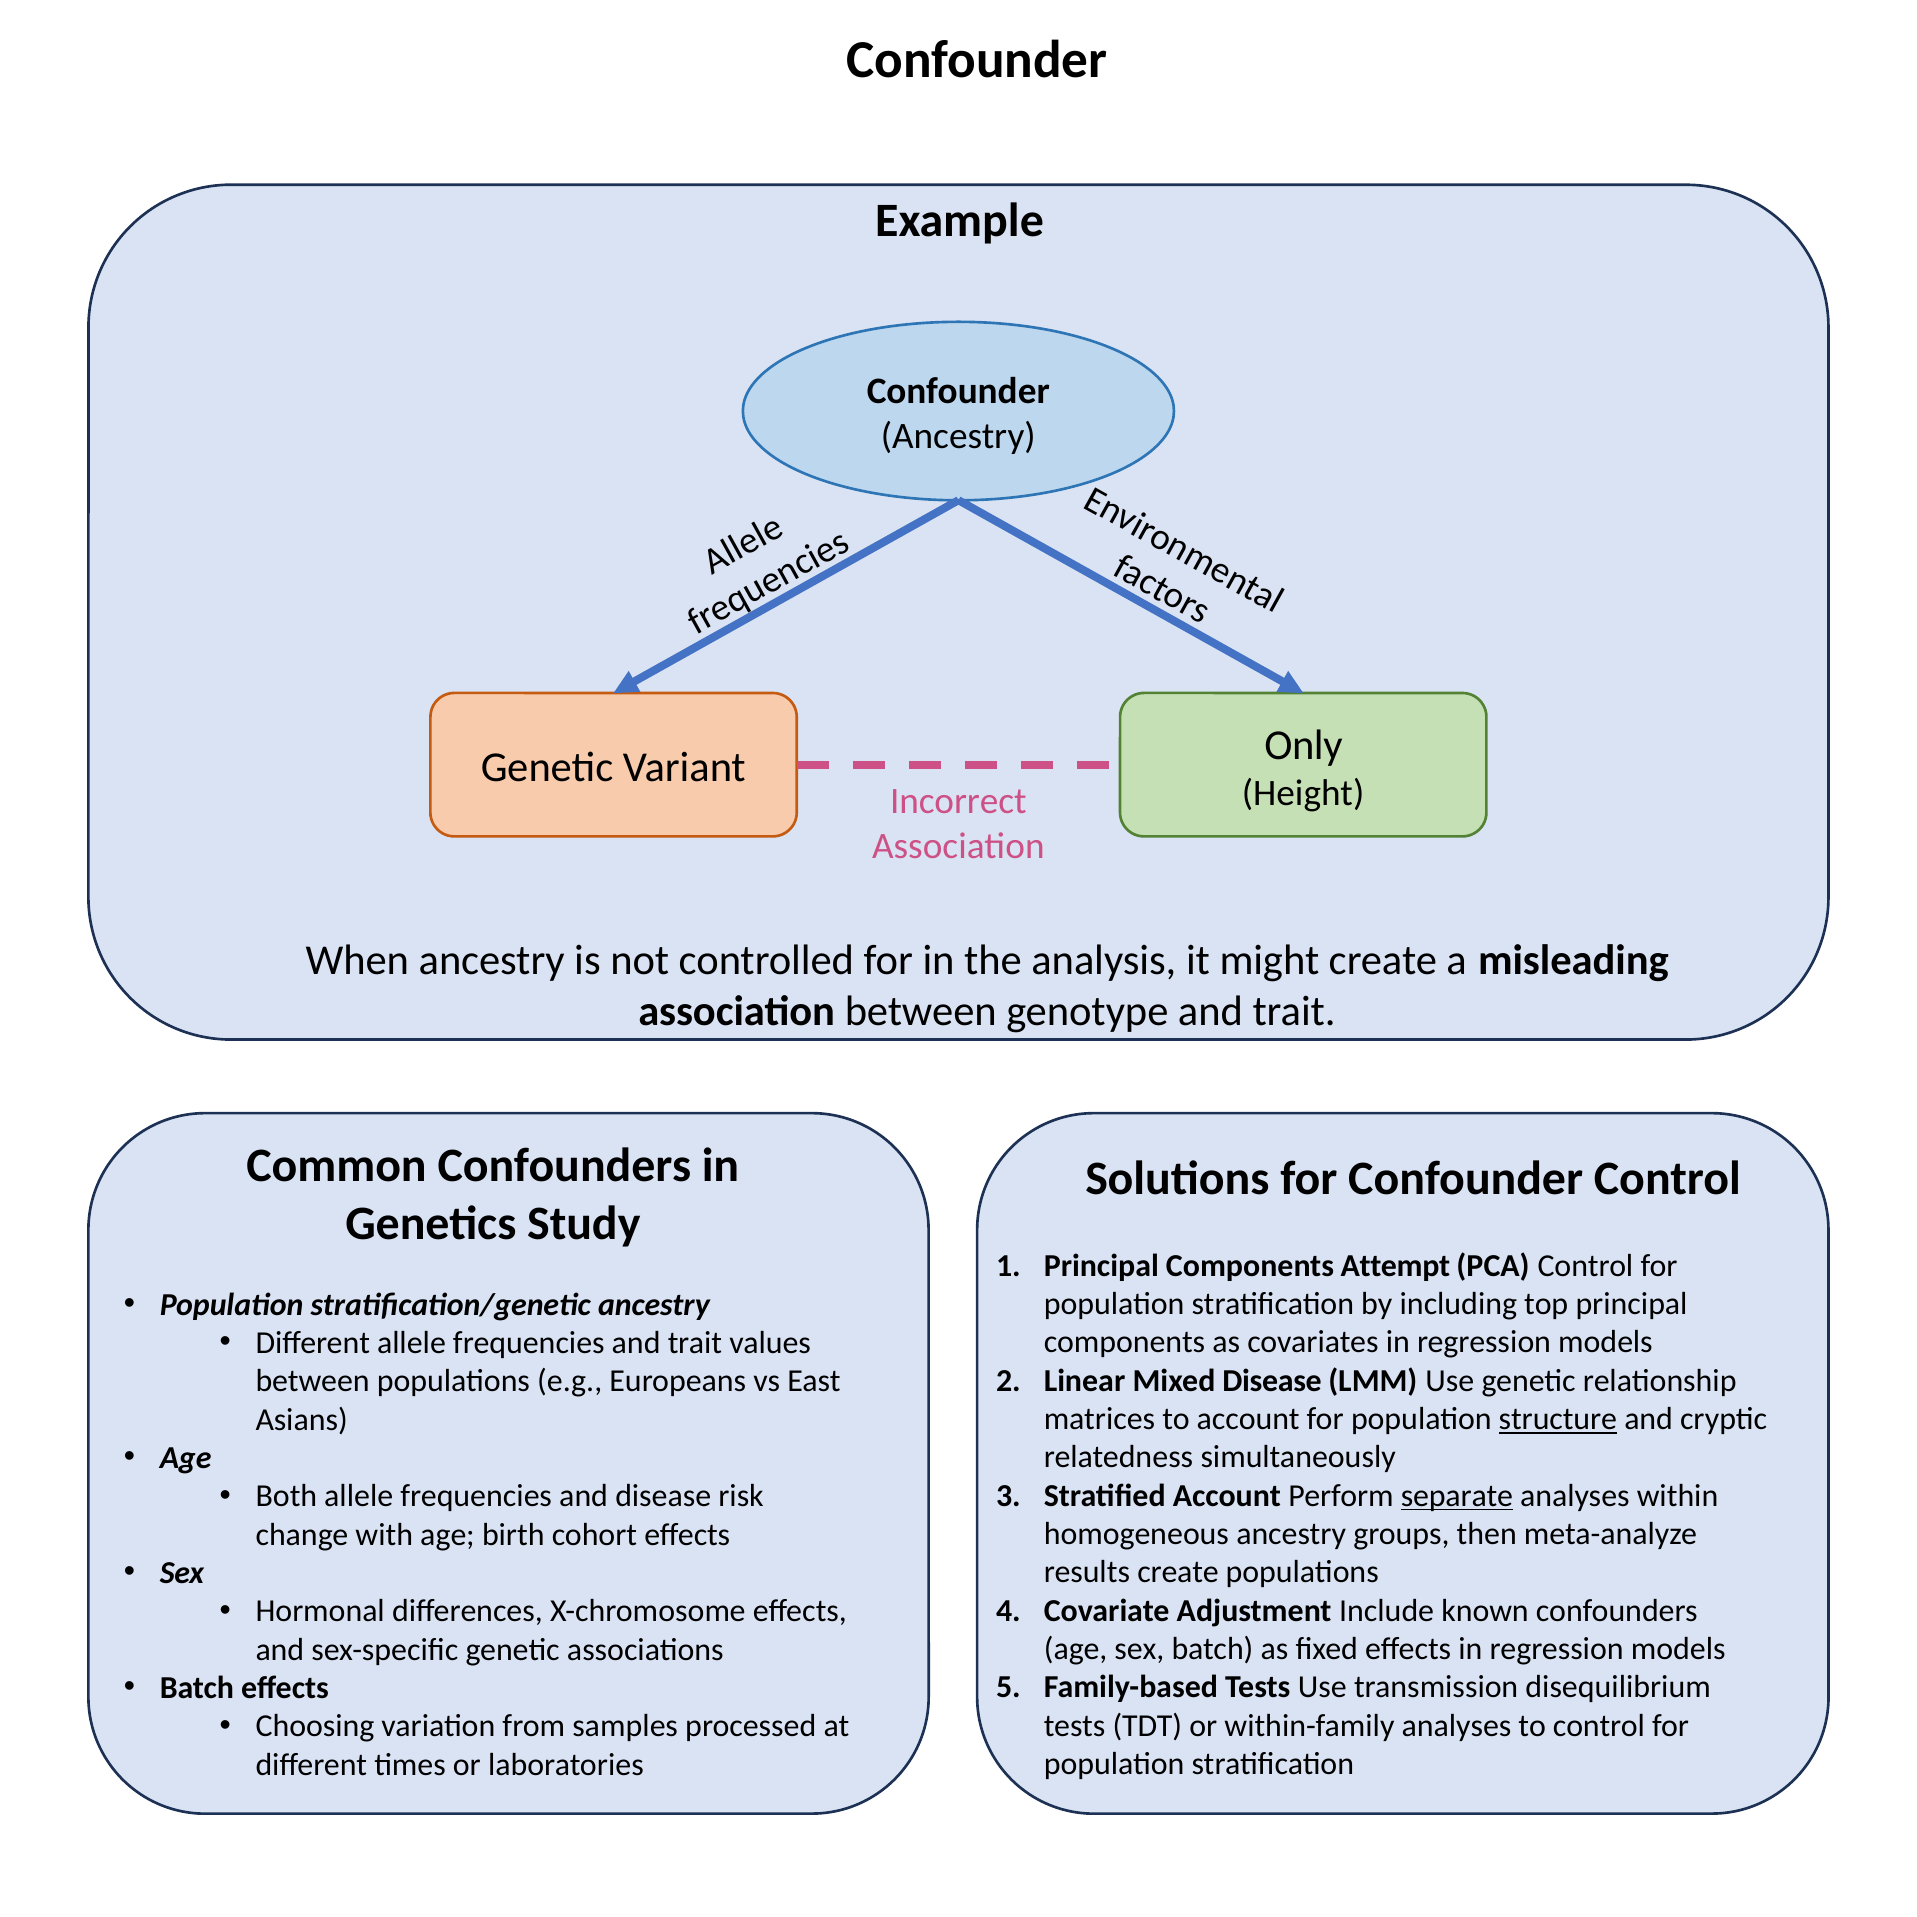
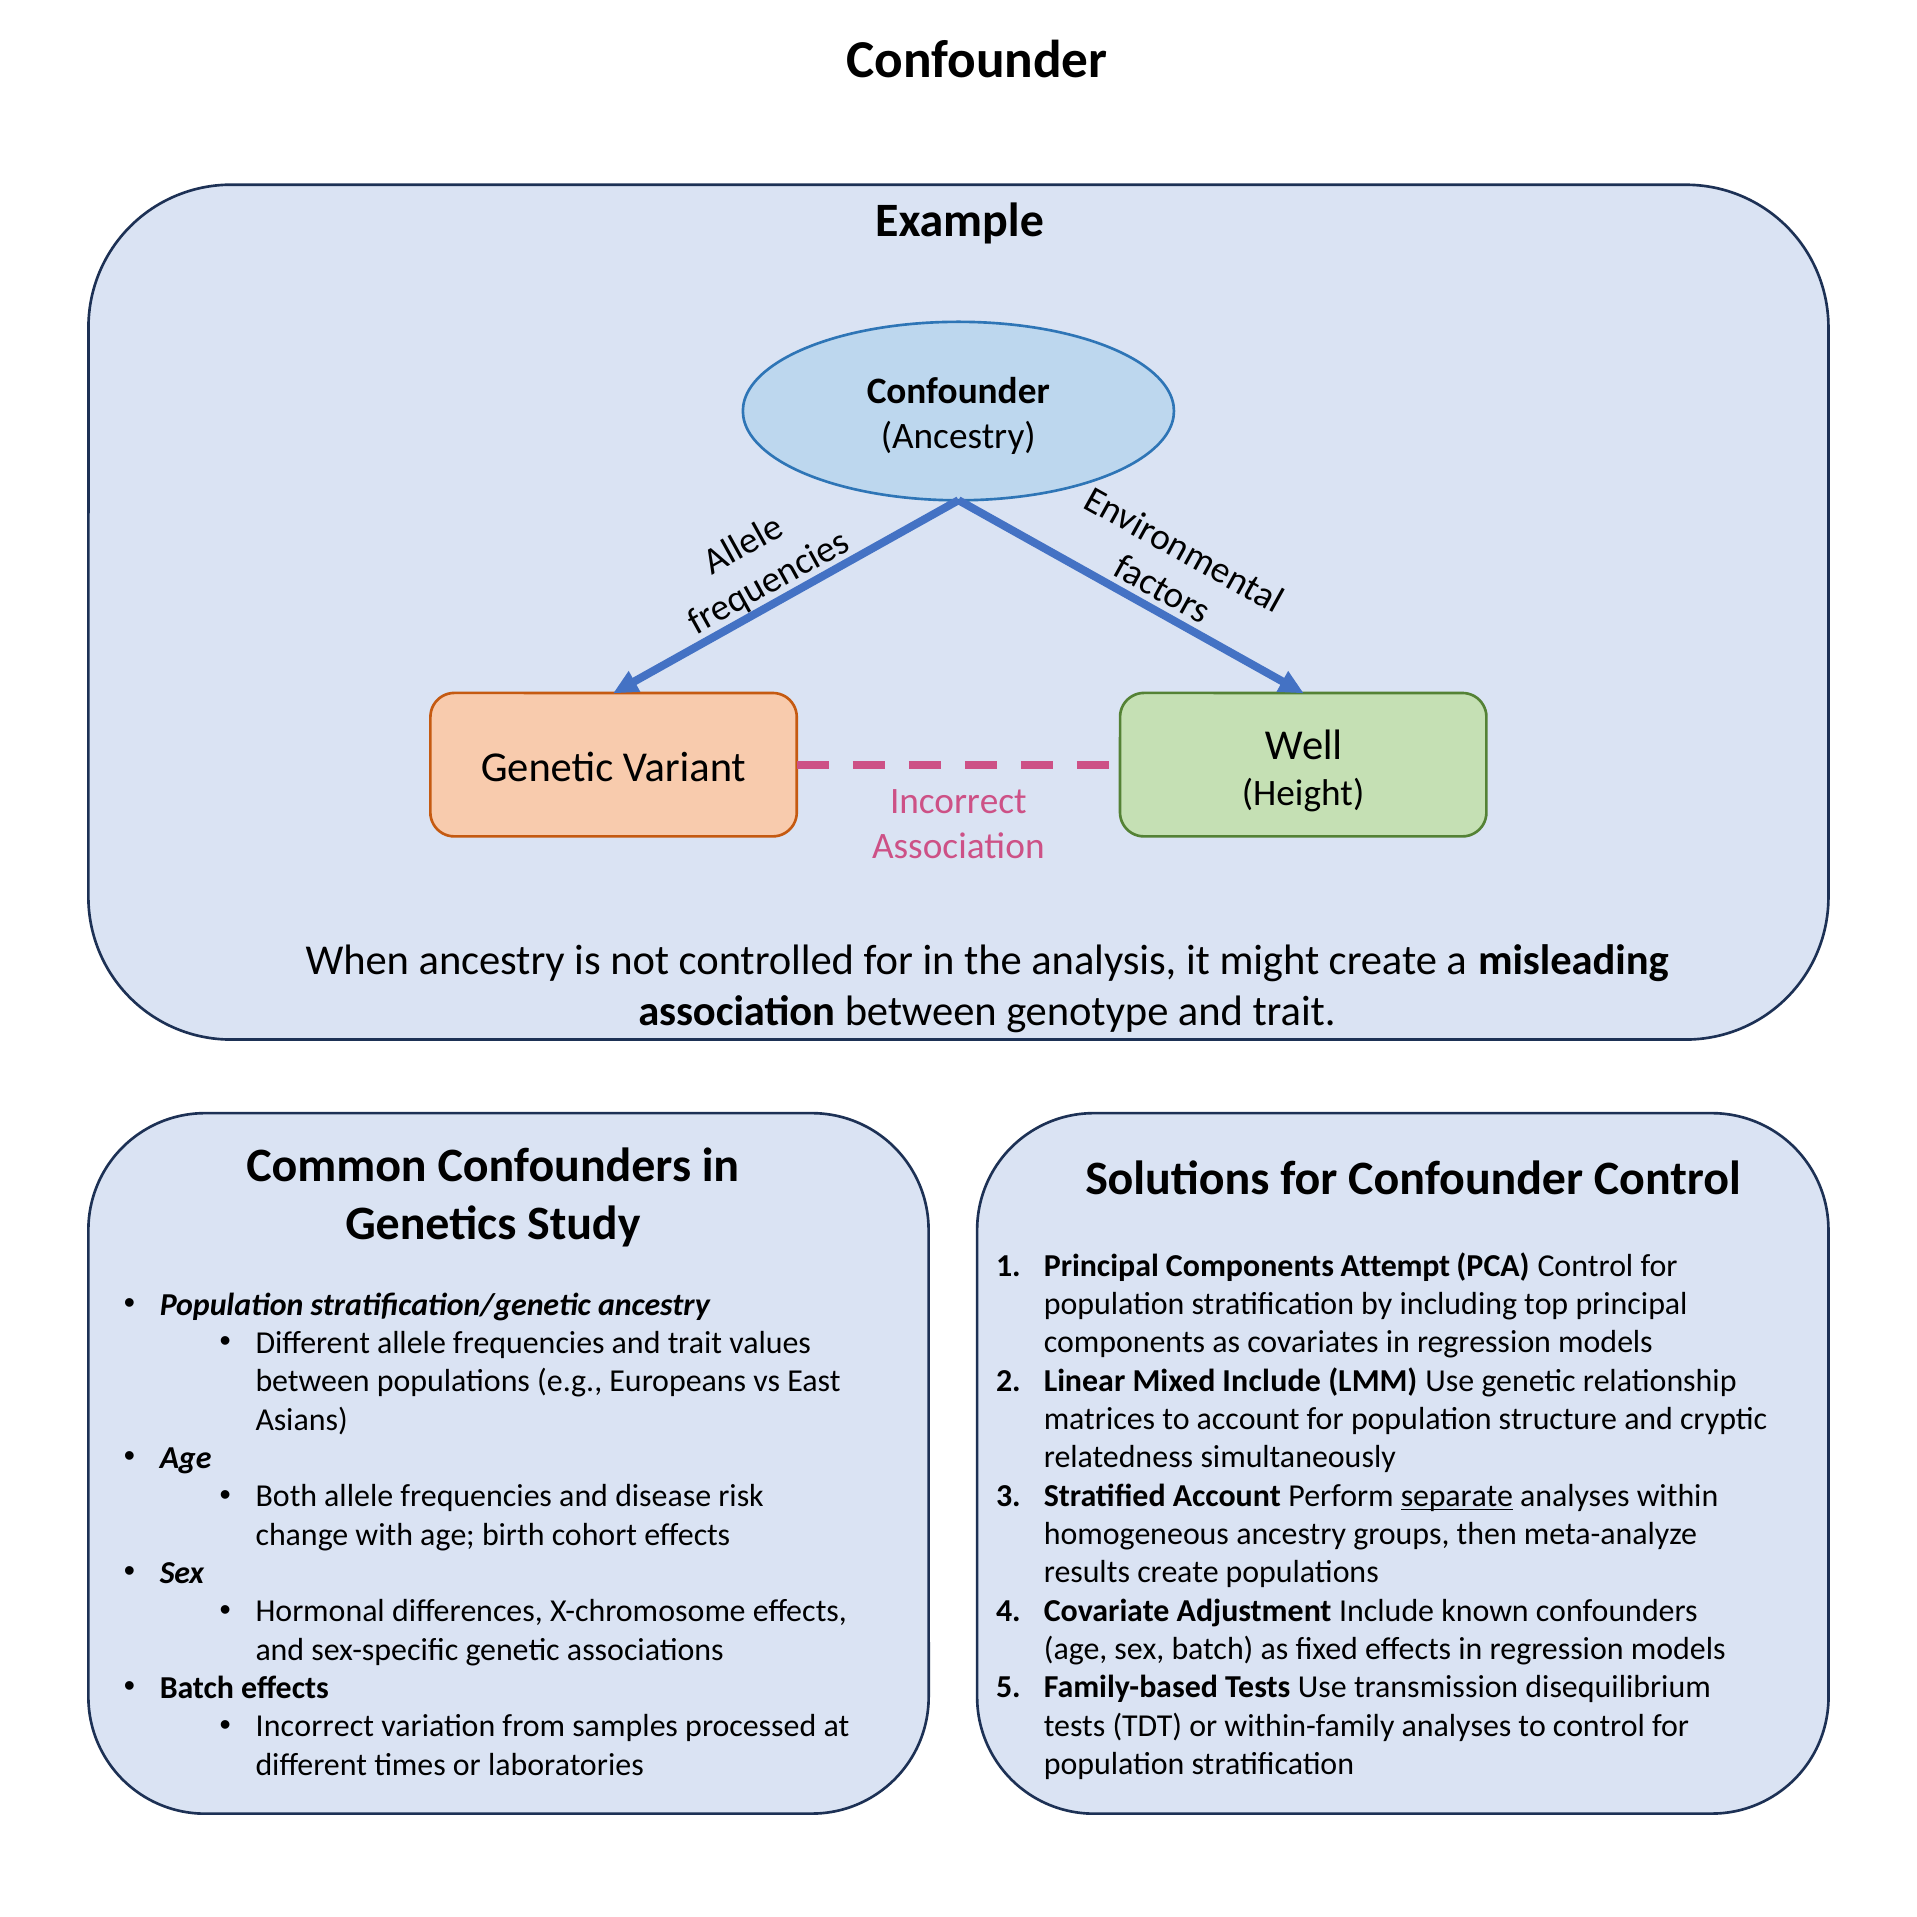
Only: Only -> Well (1303, 745)
Mixed Disease: Disease -> Include (1272, 1381)
structure underline: present -> none (1558, 1419)
Choosing: Choosing -> Incorrect (315, 1726)
